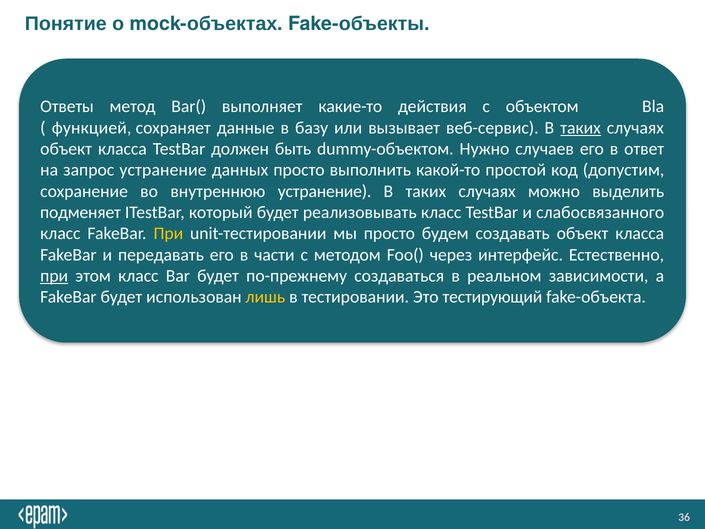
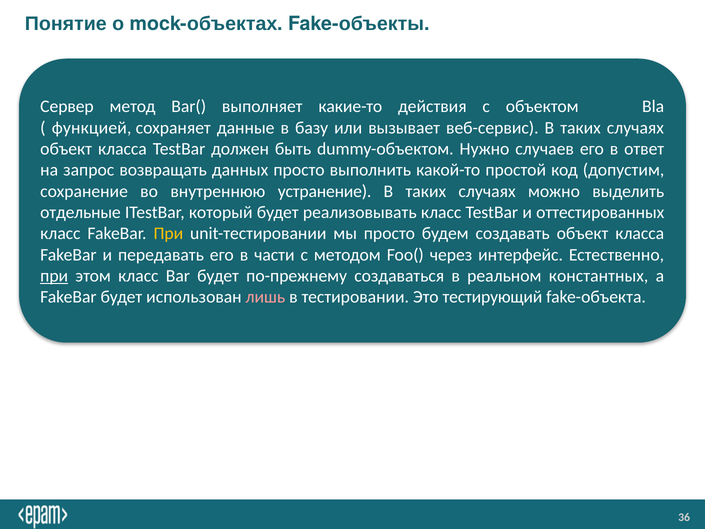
Ответы: Ответы -> Сервер (67, 107)
таких underline: present -> none (581, 128)
запрос устранение: устранение -> возвращать (163, 170)
подменяет: подменяет -> отдельные (80, 212)
слабосвязанного: слабосвязанного -> оттестированных (600, 212)
зависимости: зависимости -> константных (599, 276)
лишь colour: yellow -> pink (265, 297)
